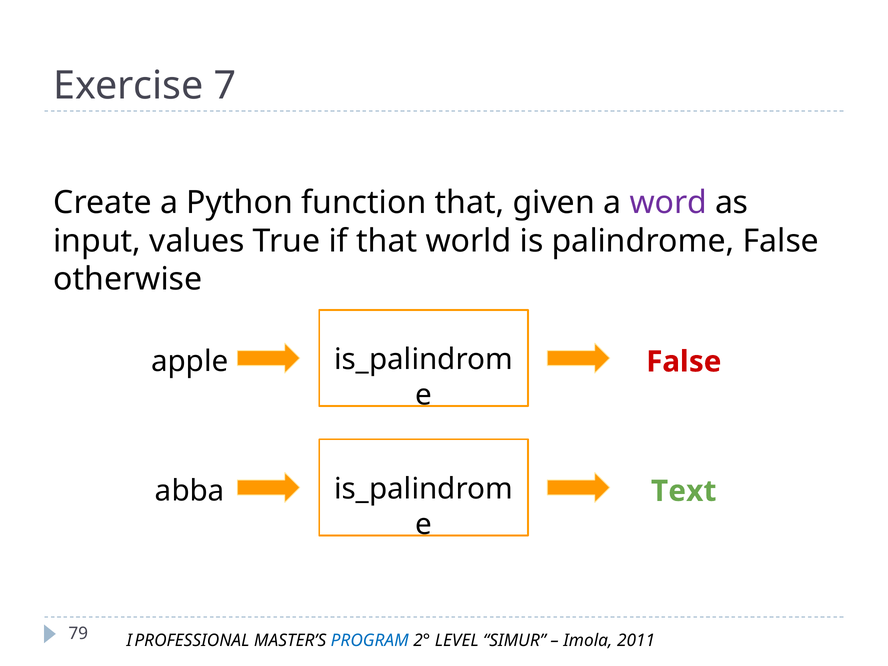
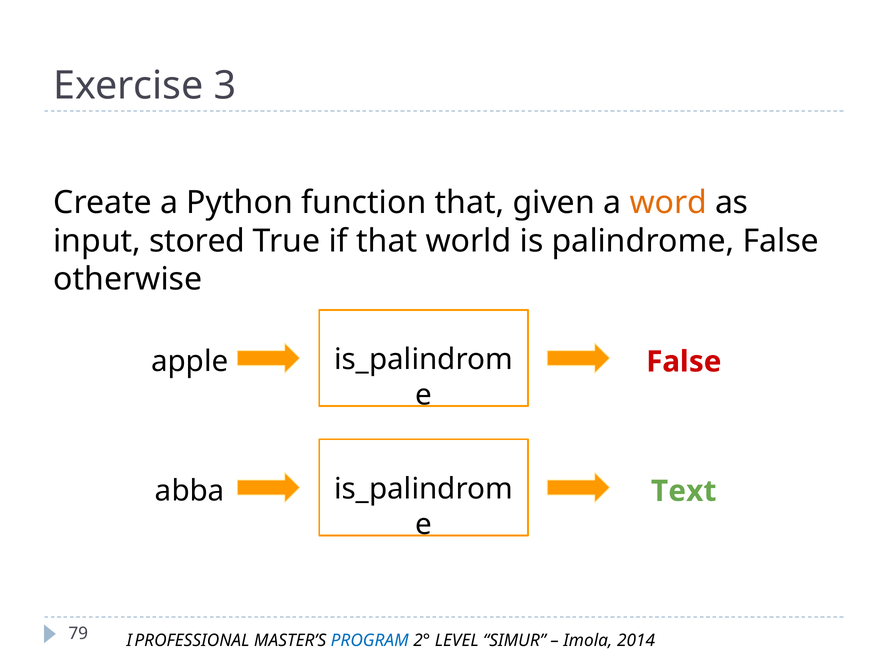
7: 7 -> 3 (225, 86)
word colour: purple -> orange (668, 203)
values: values -> stored (197, 241)
2011: 2011 -> 2014 (636, 640)
